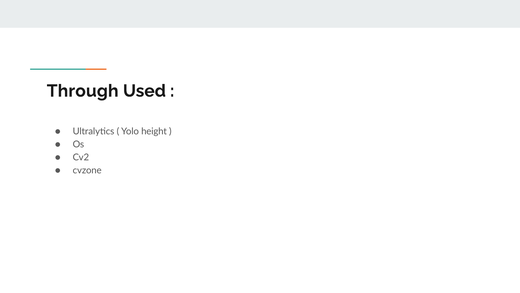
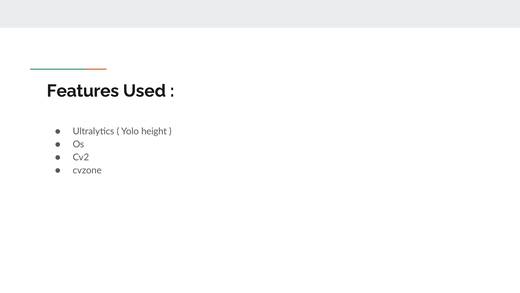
Through: Through -> Features (83, 91)
